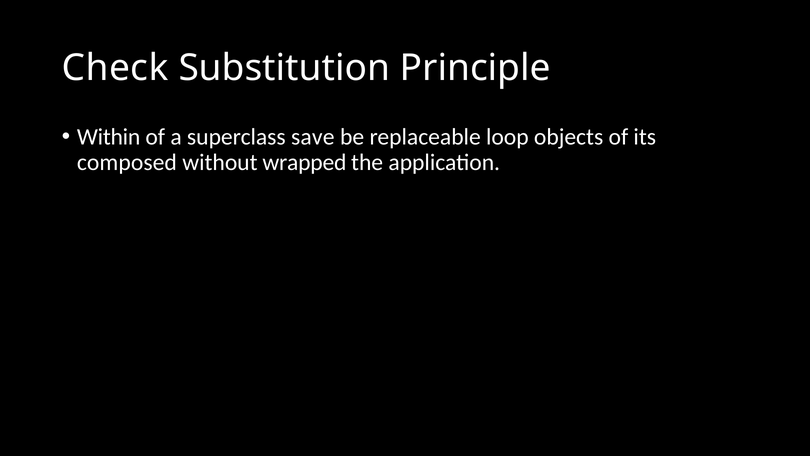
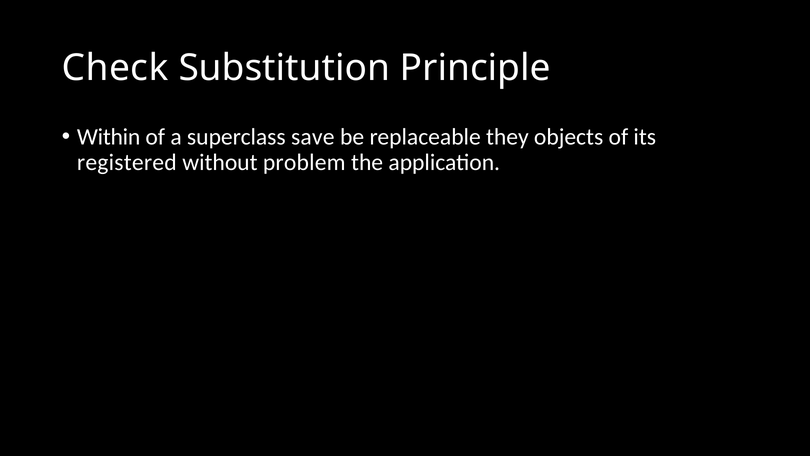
loop: loop -> they (507, 137)
composed: composed -> registered (127, 162)
wrapped: wrapped -> problem (304, 162)
